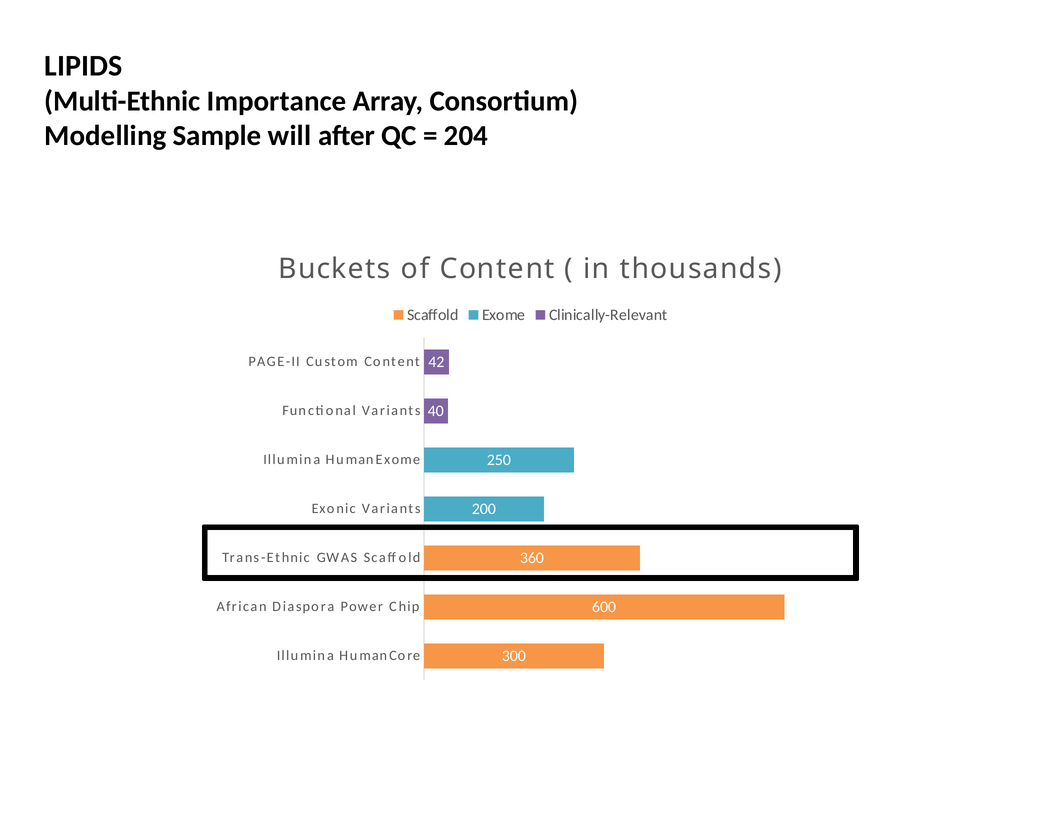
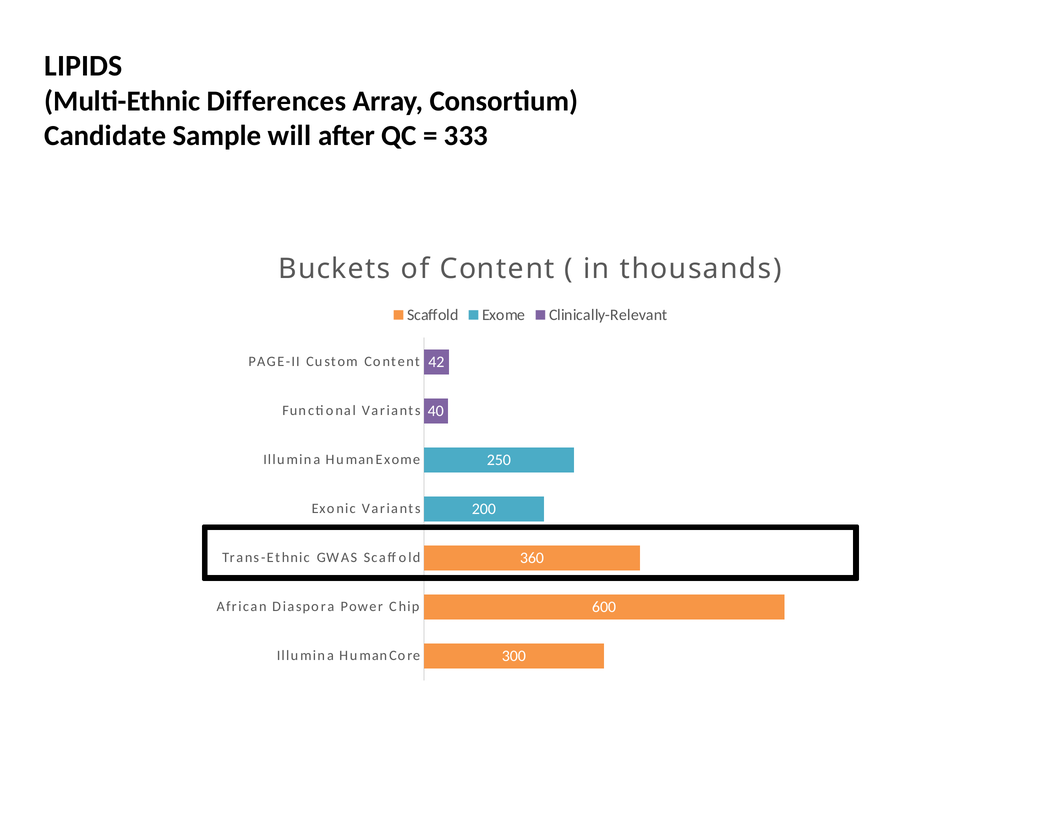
Importance: Importance -> Differences (277, 101)
Modelling: Modelling -> Candidate (105, 136)
204: 204 -> 333 (466, 136)
